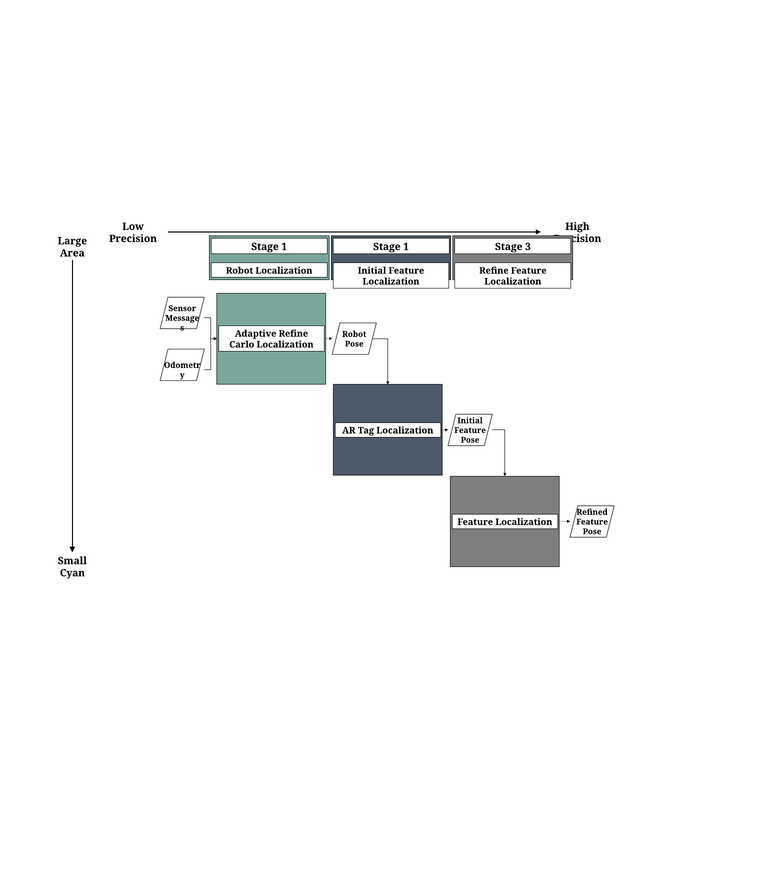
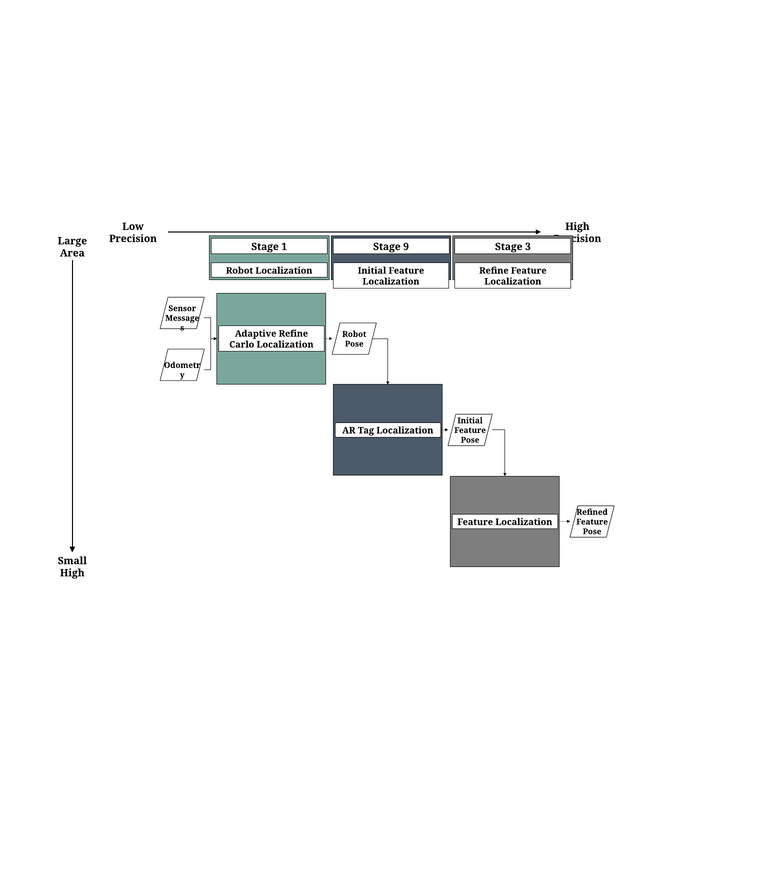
1: 1 -> 9 (406, 247)
Cyan: Cyan -> High (72, 573)
